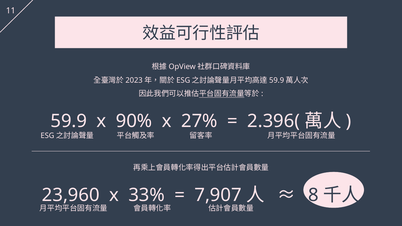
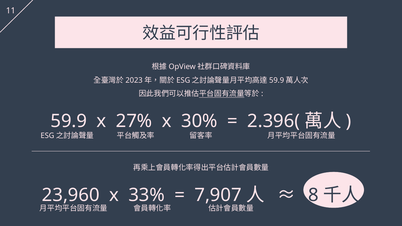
90%: 90% -> 27% (134, 121)
27%: 27% -> 30% (199, 121)
